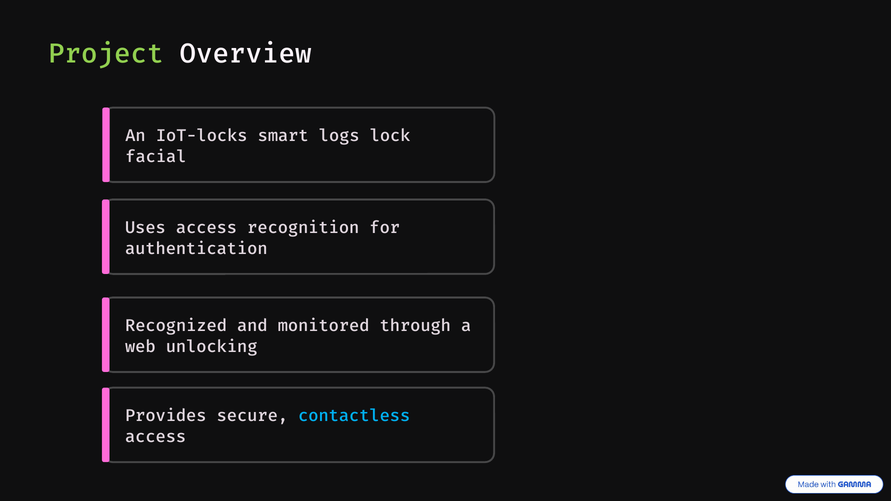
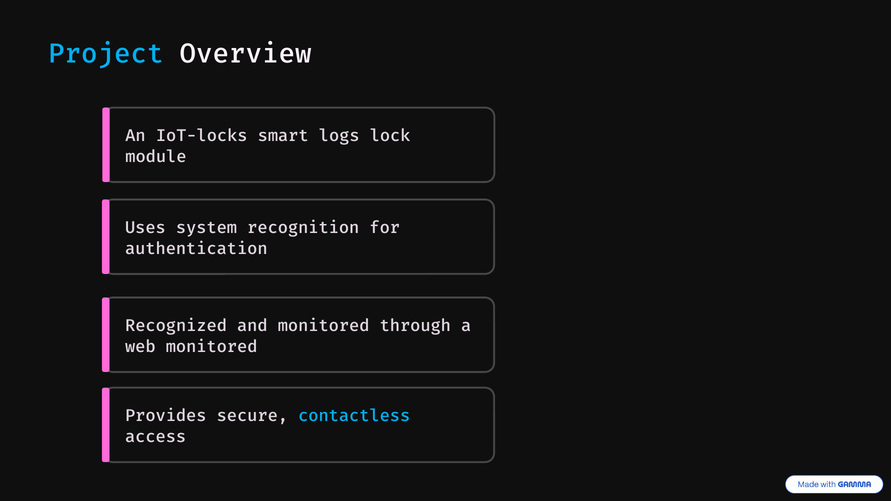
Project colour: light green -> light blue (106, 54)
facial: facial -> module (156, 157)
Uses access: access -> system (207, 228)
web unlocking: unlocking -> monitored (212, 347)
